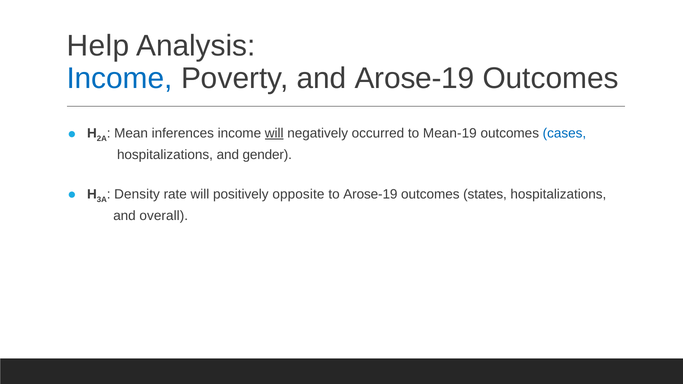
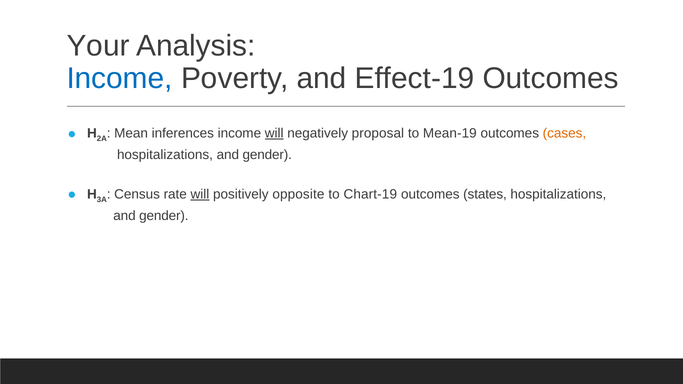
Help: Help -> Your (98, 46)
and Arose-19: Arose-19 -> Effect-19 (415, 78)
occurred: occurred -> proposal (378, 133)
cases colour: blue -> orange (564, 133)
Density: Density -> Census (137, 194)
will underline: none -> present (200, 194)
to Arose-19: Arose-19 -> Chart-19 (370, 194)
overall: overall -> gender (164, 216)
